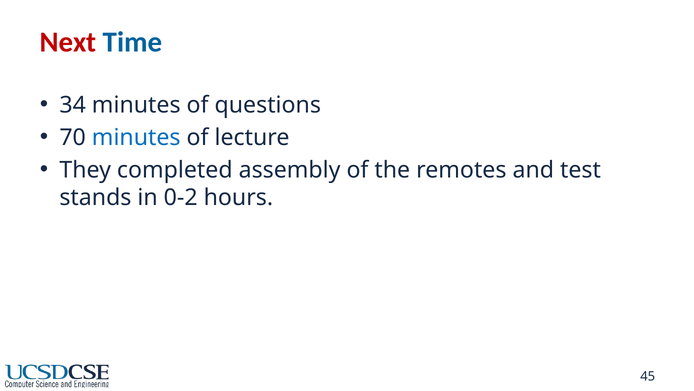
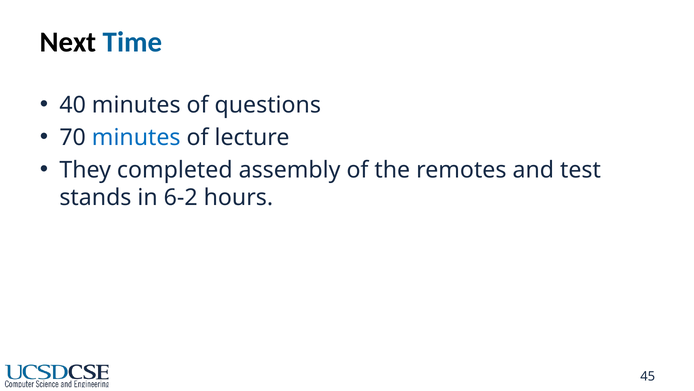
Next colour: red -> black (68, 42)
34: 34 -> 40 (73, 105)
0-2: 0-2 -> 6-2 (181, 197)
